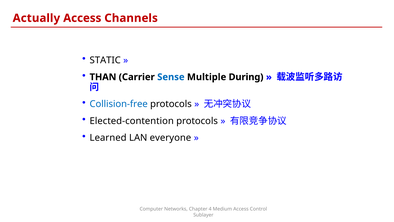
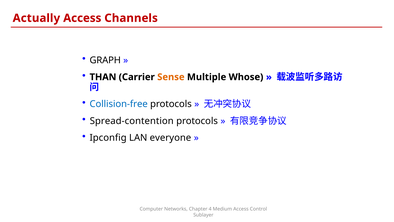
STATIC: STATIC -> GRAPH (105, 60)
Sense colour: blue -> orange (171, 77)
During: During -> Whose (246, 77)
Elected-contention: Elected-contention -> Spread-contention (132, 121)
Learned: Learned -> Ipconfig (108, 138)
